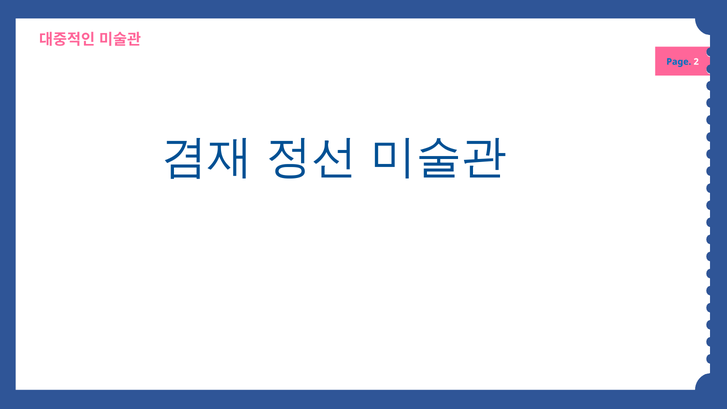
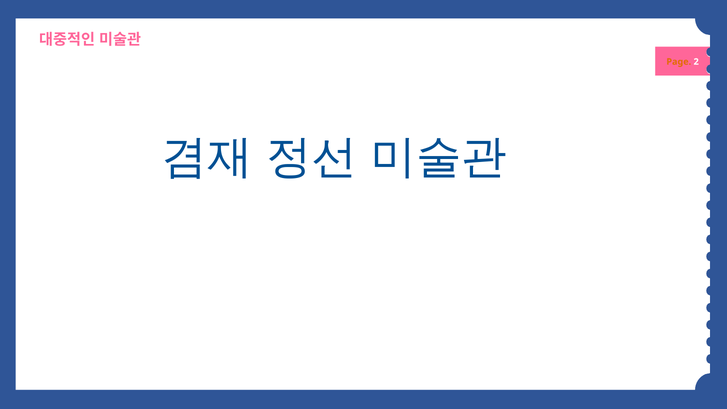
Page colour: blue -> orange (679, 62)
